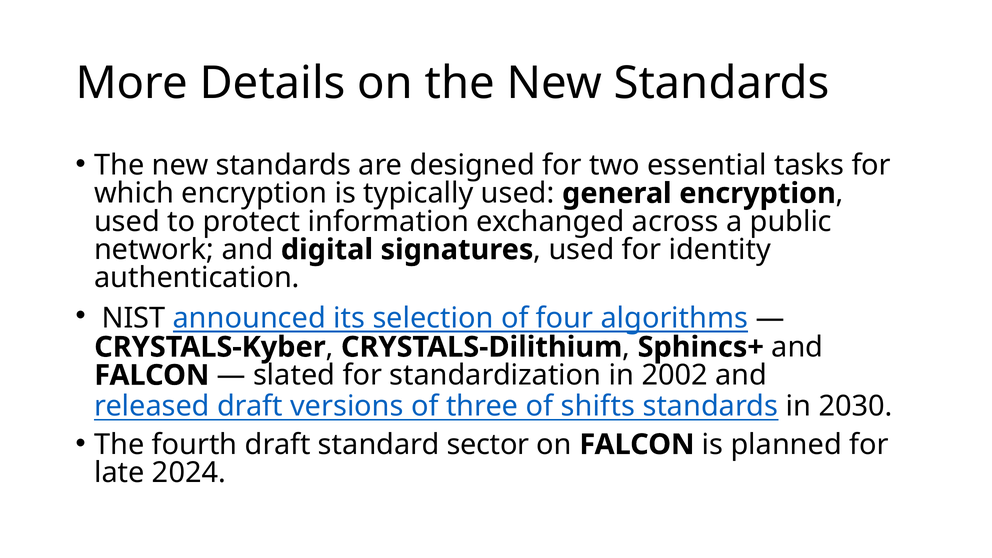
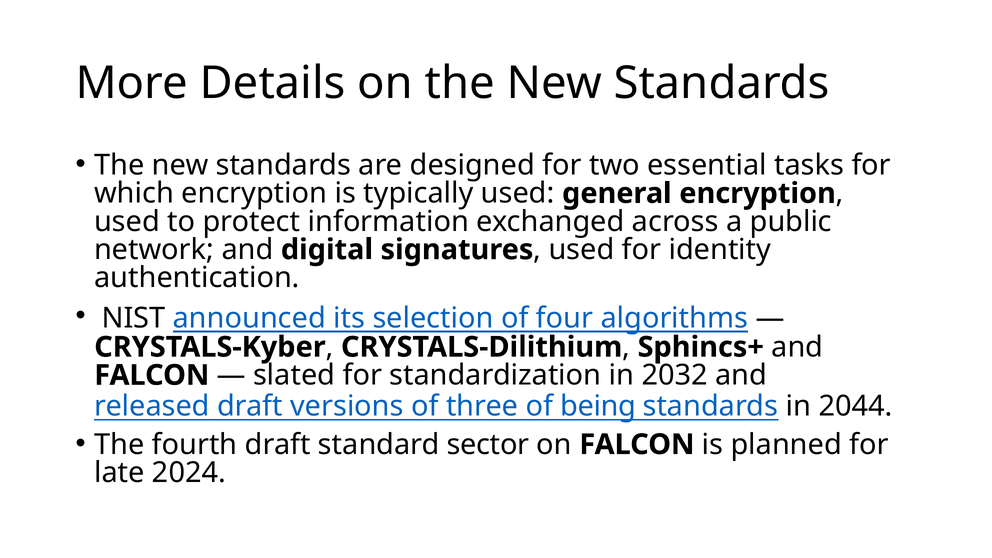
2002: 2002 -> 2032 (675, 375)
shifts: shifts -> being (598, 406)
2030: 2030 -> 2044 (856, 406)
